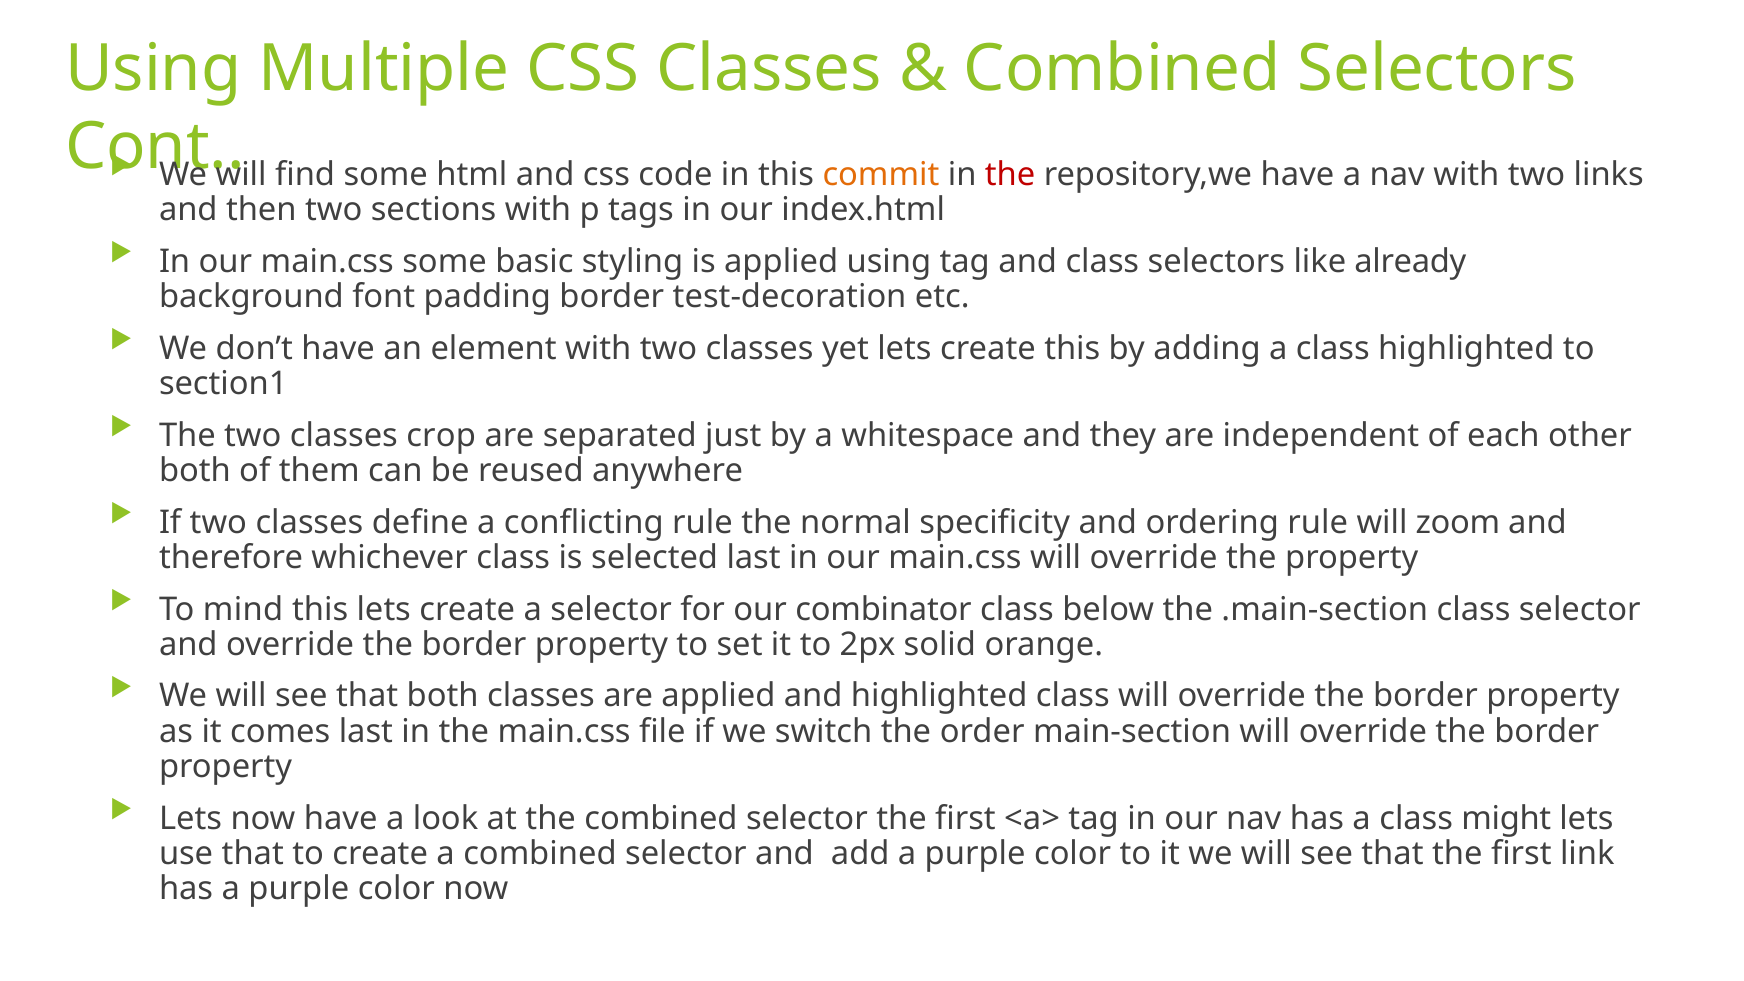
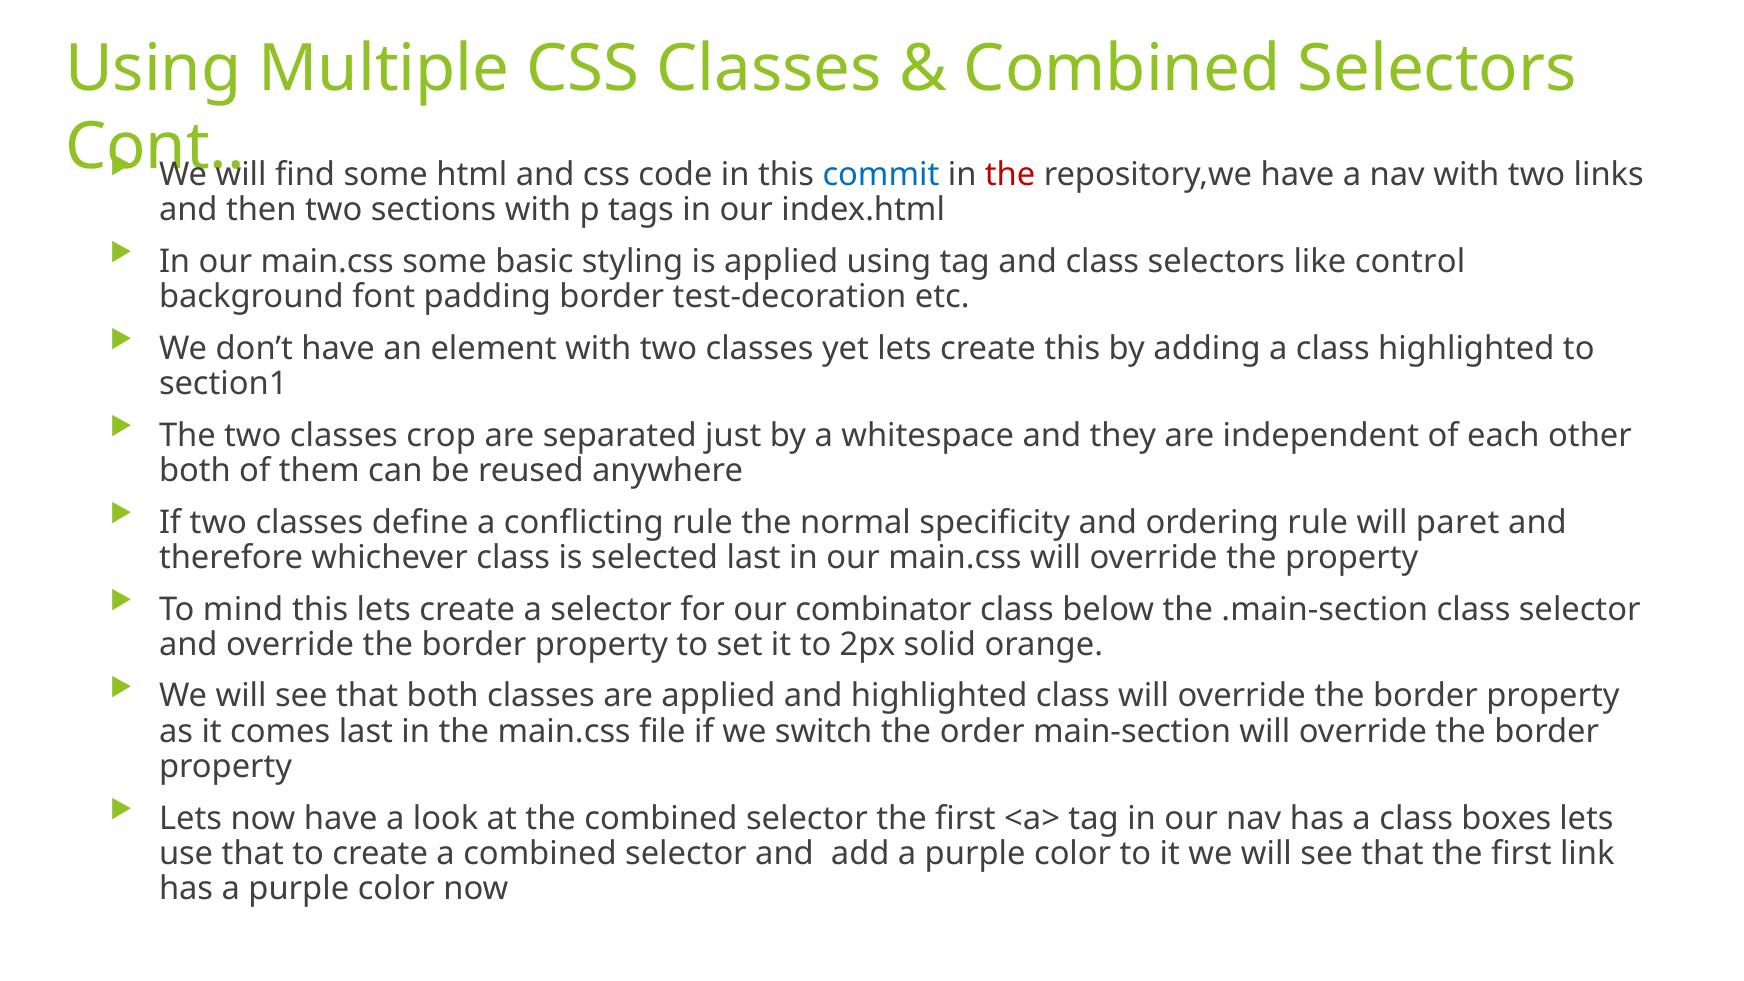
commit colour: orange -> blue (881, 174)
already: already -> control (1410, 261)
zoom: zoom -> paret (1458, 522)
might: might -> boxes (1506, 818)
